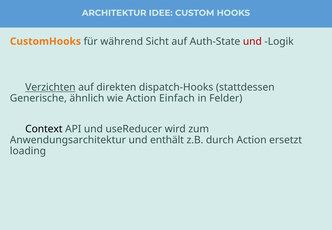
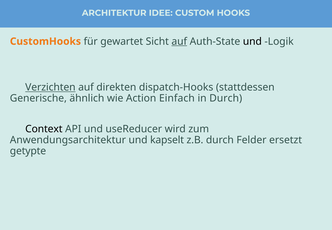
während: während -> gewartet (122, 41)
auf underline: none -> present (179, 41)
und colour: red -> black (252, 41)
in Felder: Felder -> Durch (226, 98)
enthält: enthält -> kapselt (167, 140)
durch Action: Action -> Felder (251, 140)
loading: loading -> getypte (28, 151)
